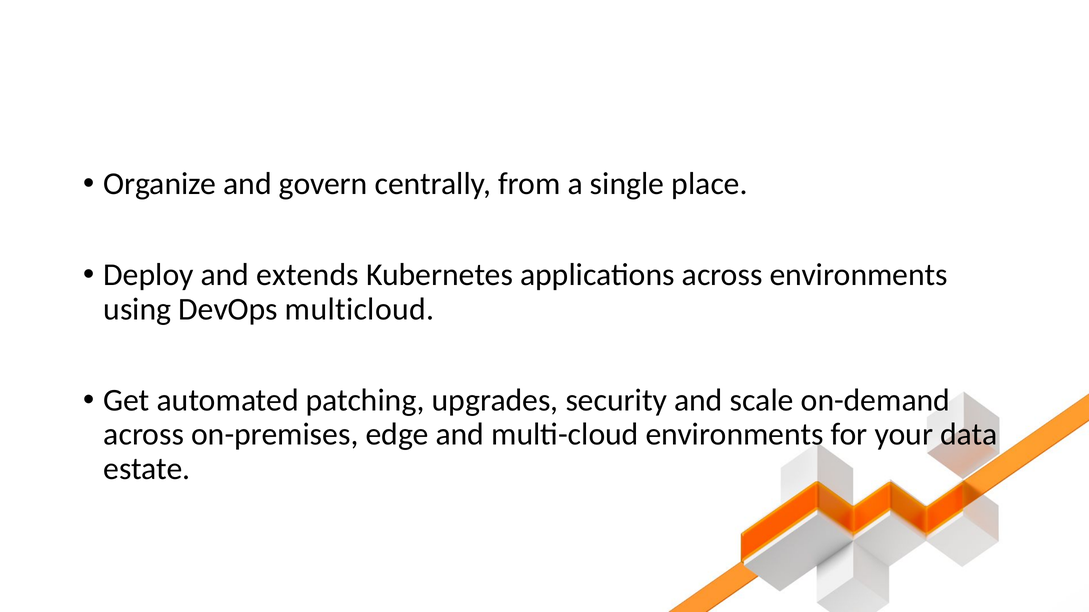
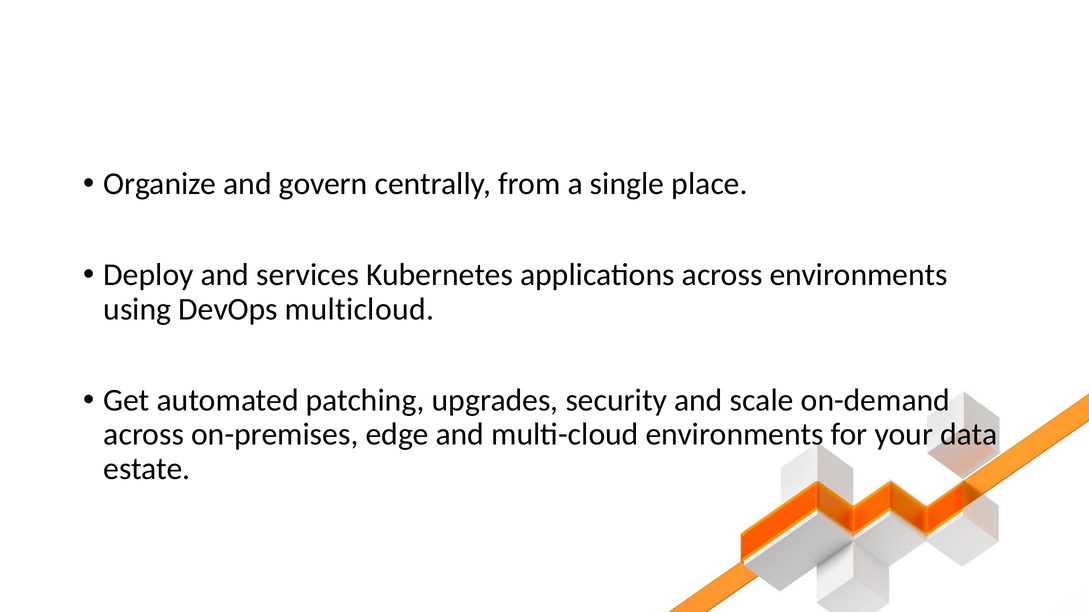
extends: extends -> services (308, 275)
